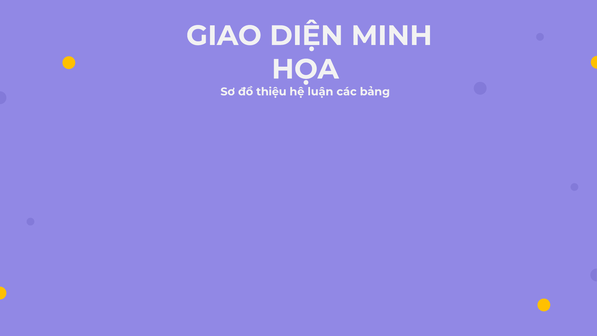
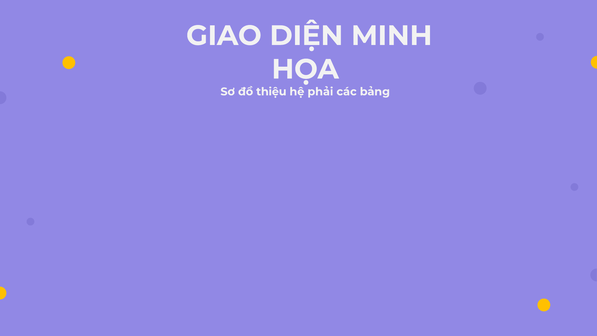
luận: luận -> phải (320, 92)
